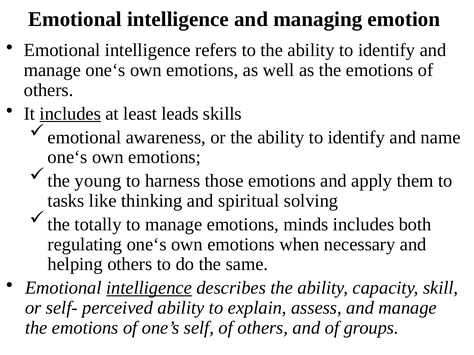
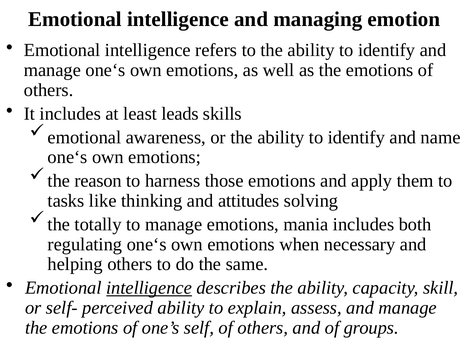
includes underline: present -> none (70, 114)
young: young -> reason (98, 181)
spiritual: spiritual -> attitudes (249, 201)
minds: minds -> mania (306, 225)
